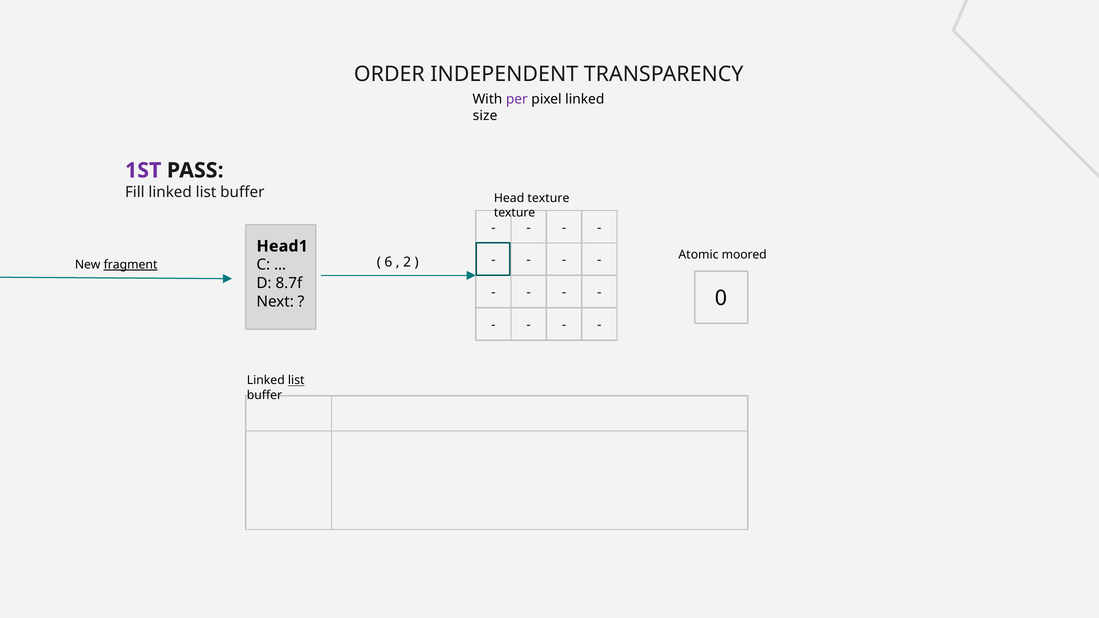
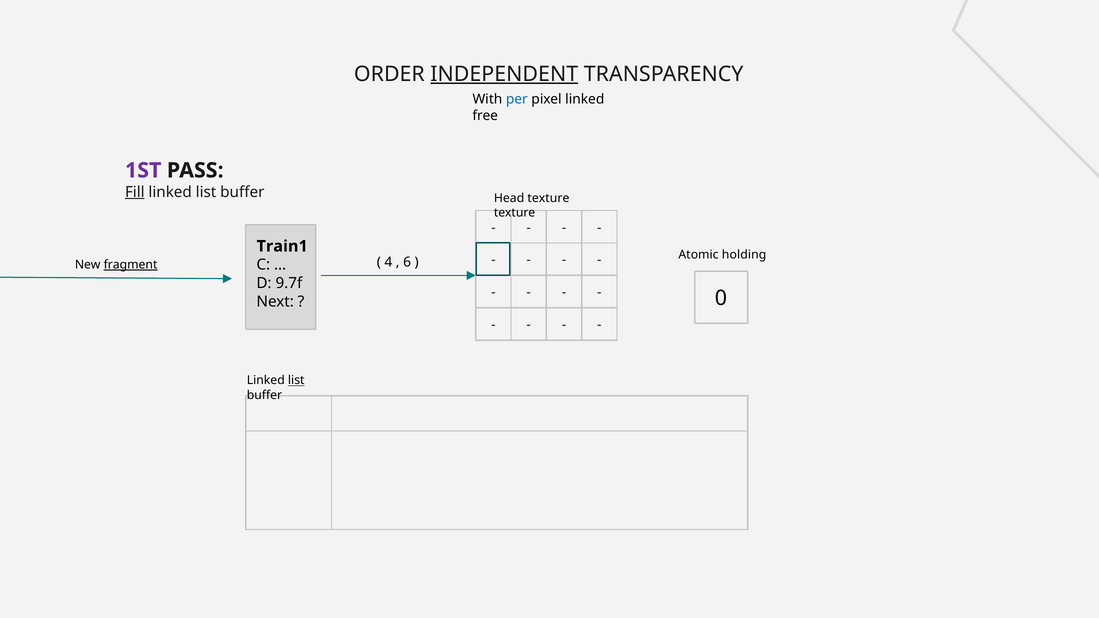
INDEPENDENT underline: none -> present (504, 74)
per colour: purple -> blue (517, 99)
size: size -> free (485, 116)
Fill underline: none -> present (135, 192)
Head1: Head1 -> Train1 (282, 246)
moored: moored -> holding (744, 255)
6: 6 -> 4 (388, 262)
2: 2 -> 6 (407, 262)
8.7f: 8.7f -> 9.7f (289, 283)
